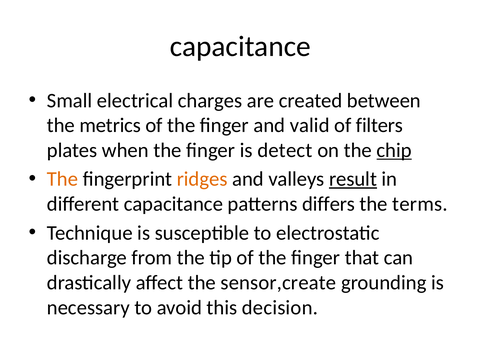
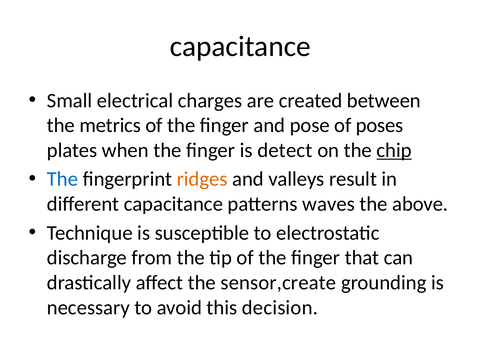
valid: valid -> pose (310, 125)
filters: filters -> poses (379, 125)
The colour: orange -> blue (63, 179)
result underline: present -> none (353, 179)
differs: differs -> waves (329, 204)
terms: terms -> above (420, 204)
